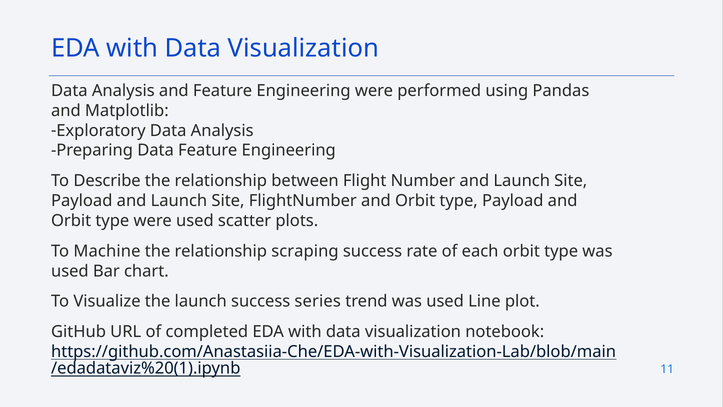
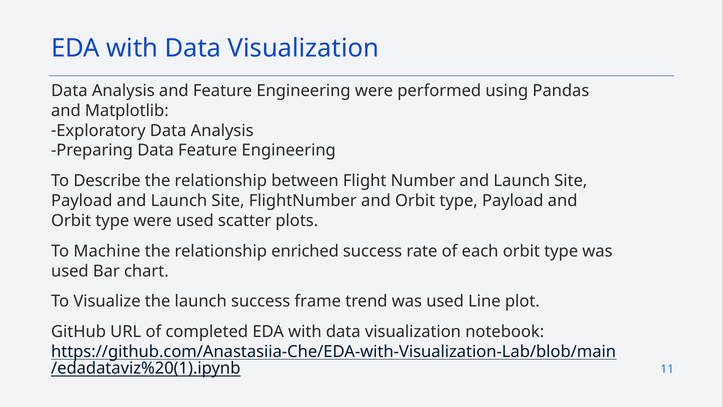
scraping: scraping -> enriched (305, 251)
series: series -> frame (318, 301)
